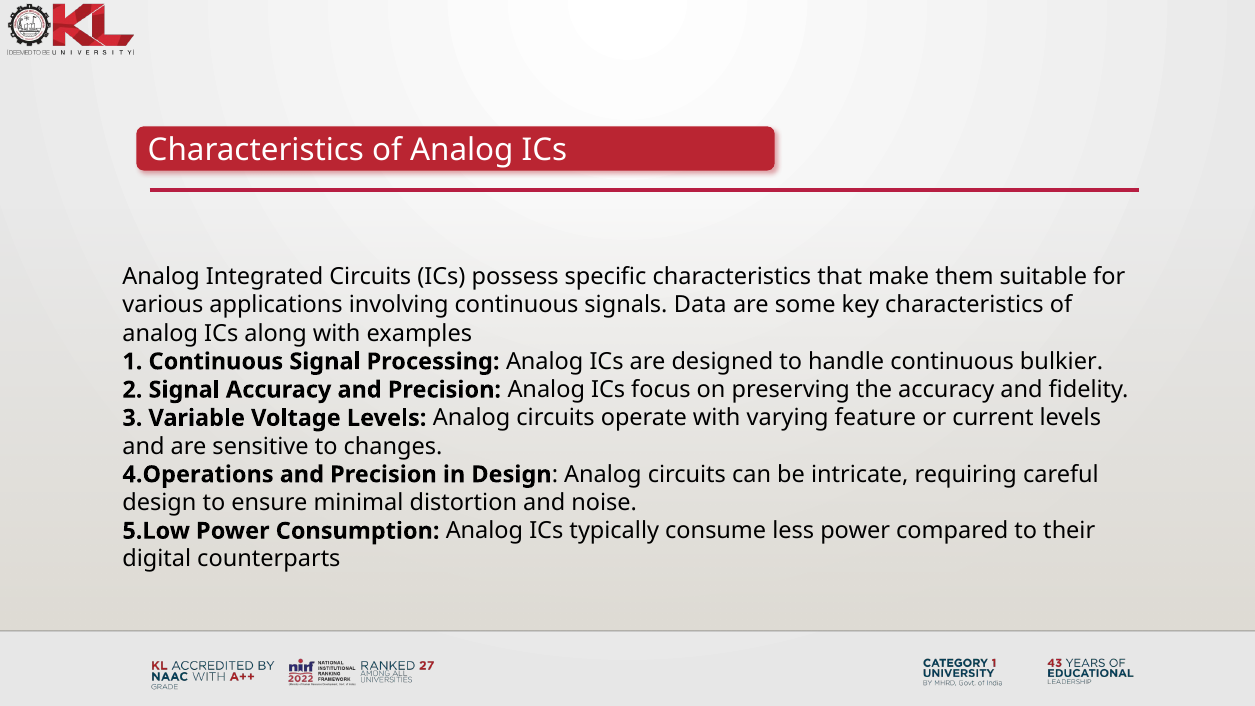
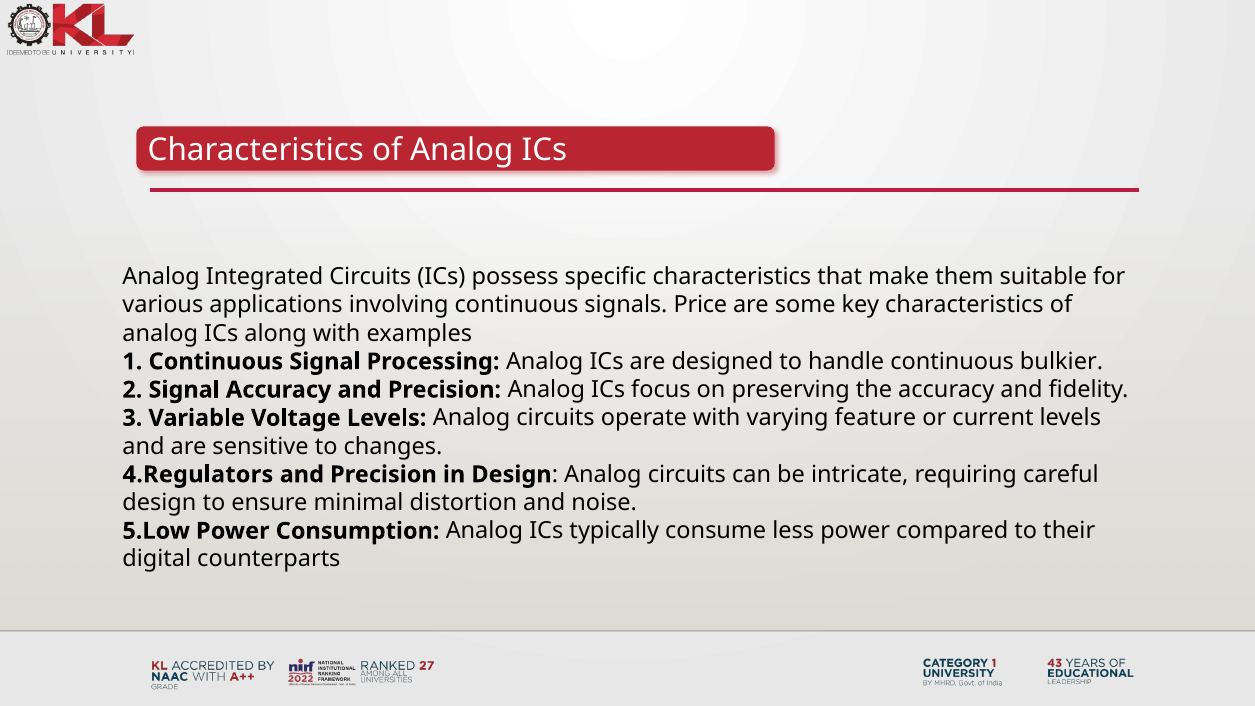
Data: Data -> Price (700, 305)
4.Operations: 4.Operations -> 4.Regulators (198, 474)
